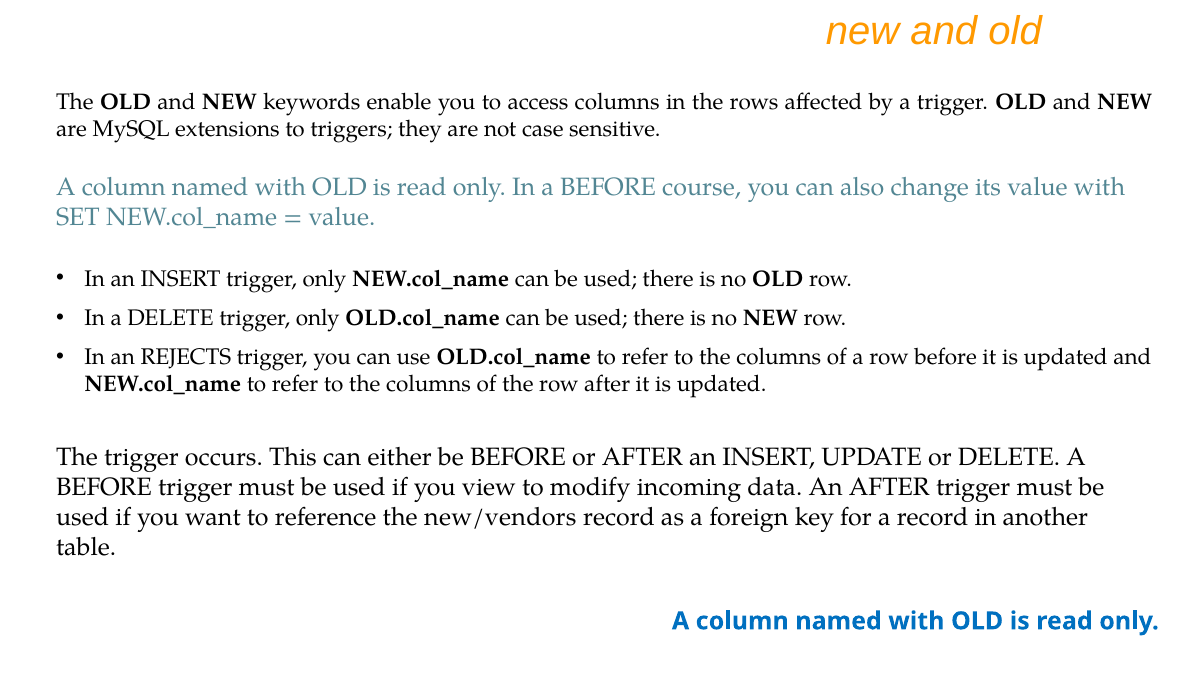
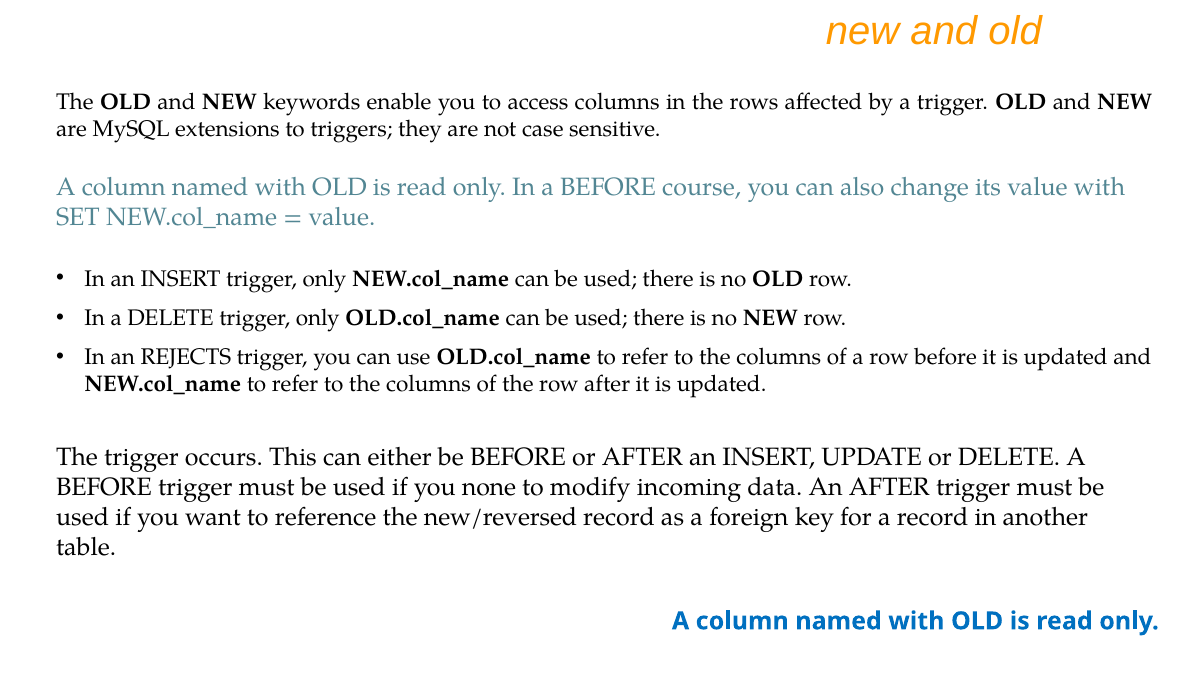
view: view -> none (489, 487)
new/vendors: new/vendors -> new/reversed (501, 517)
